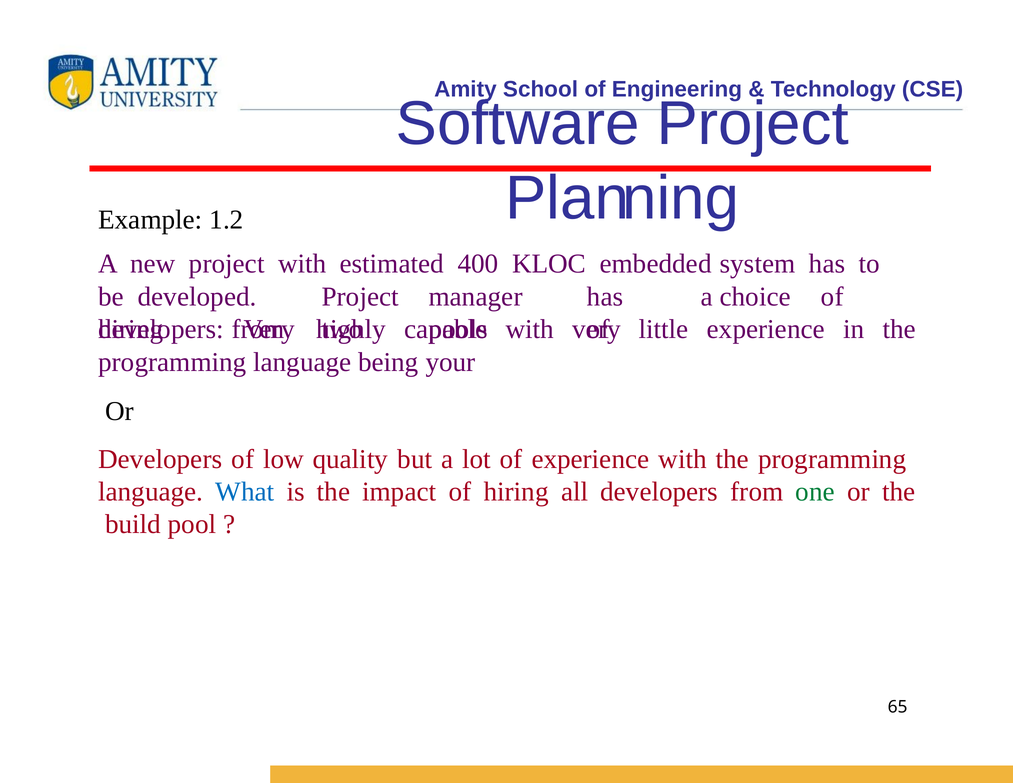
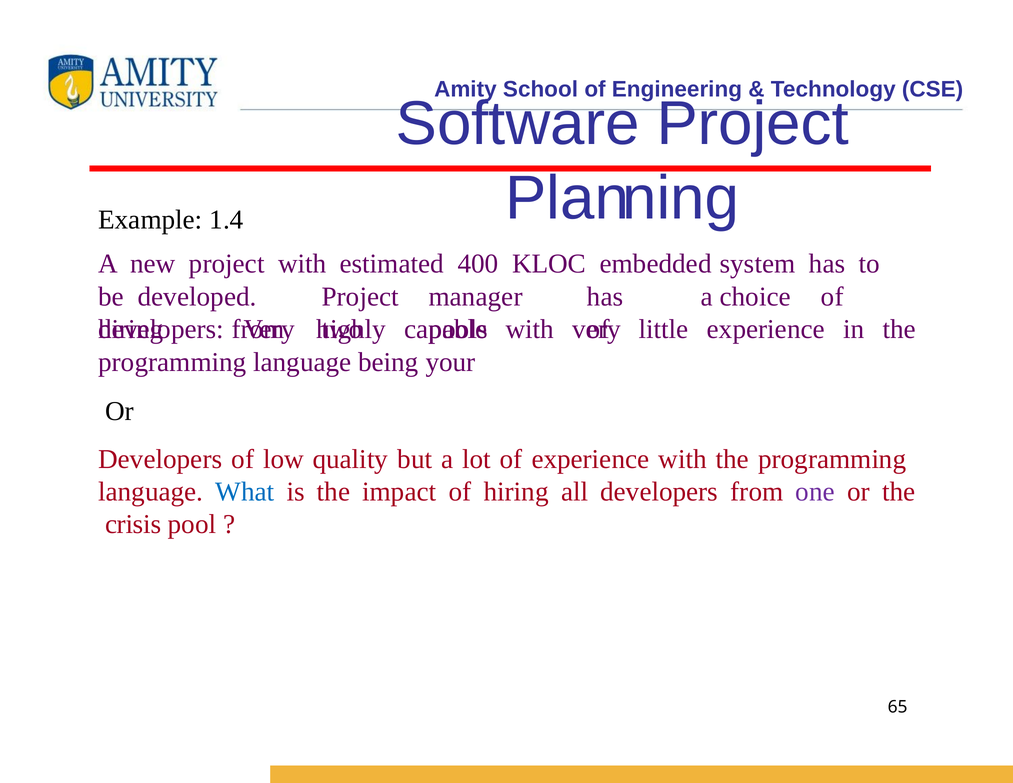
1.2: 1.2 -> 1.4 (226, 220)
one colour: green -> purple (815, 492)
build: build -> crisis (133, 524)
